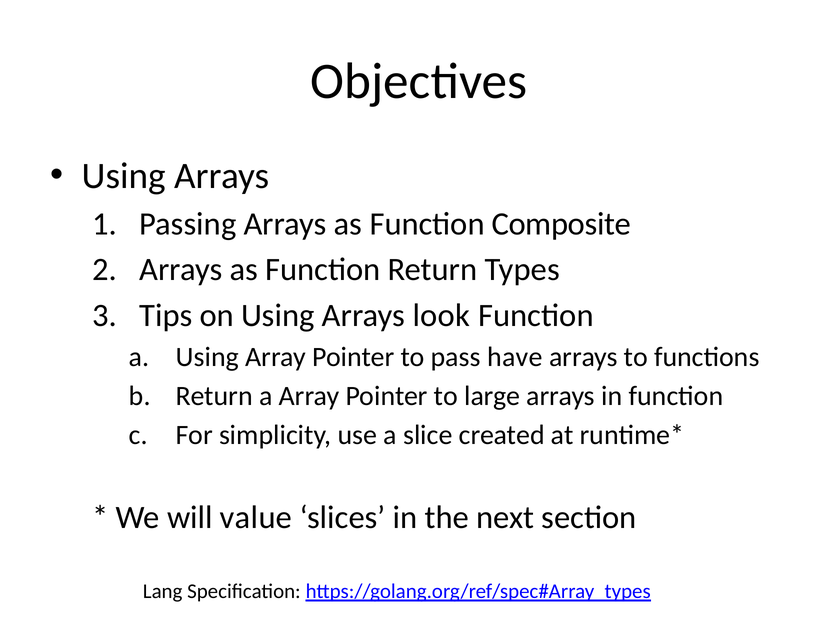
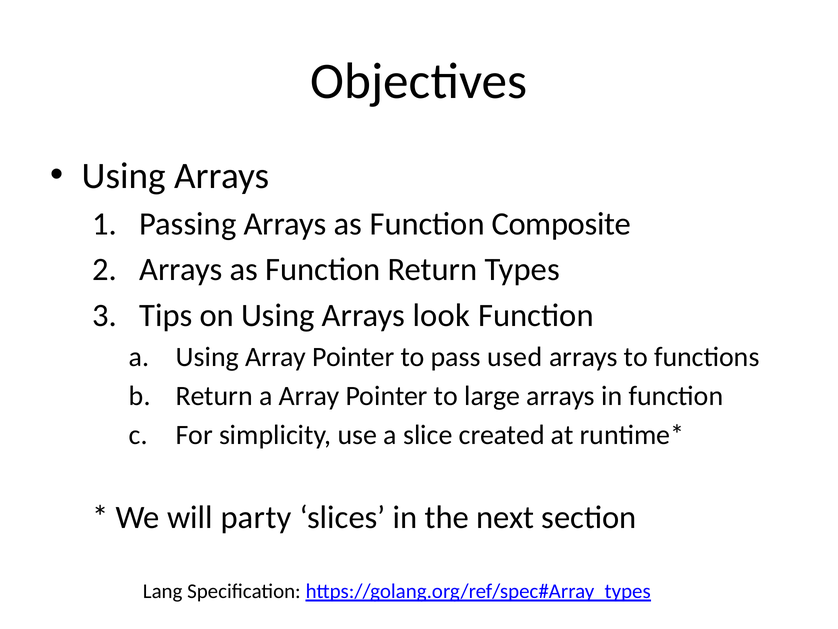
have: have -> used (515, 357)
value: value -> party (256, 517)
